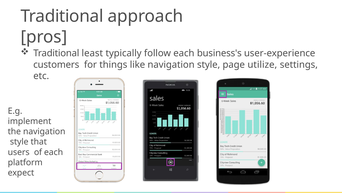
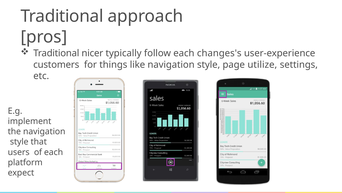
least: least -> nicer (92, 53)
business's: business's -> changes's (219, 53)
